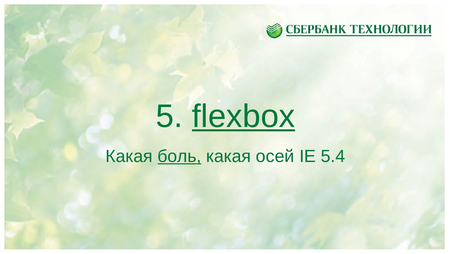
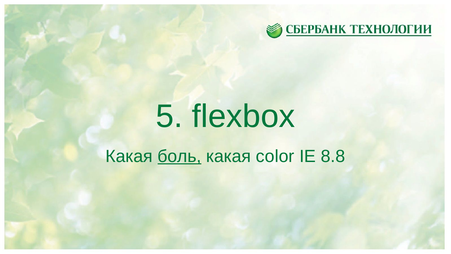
flexbox underline: present -> none (244, 116)
осей: осей -> color (275, 156)
5.4: 5.4 -> 8.8 (333, 156)
